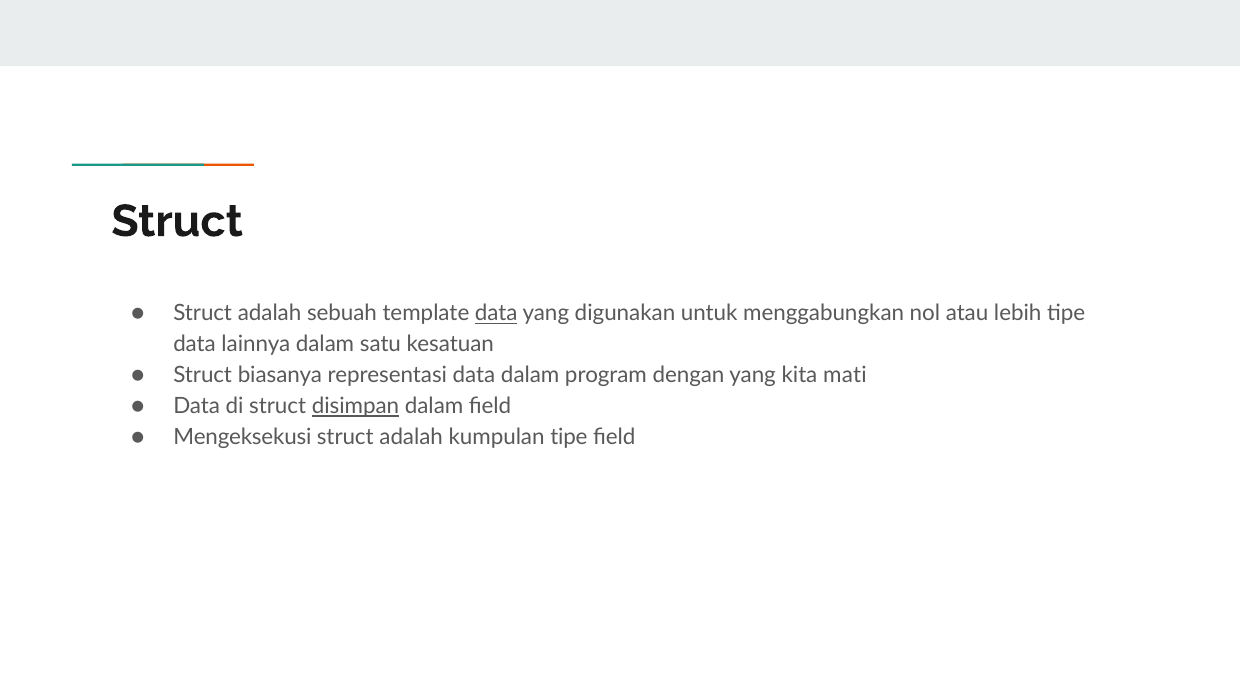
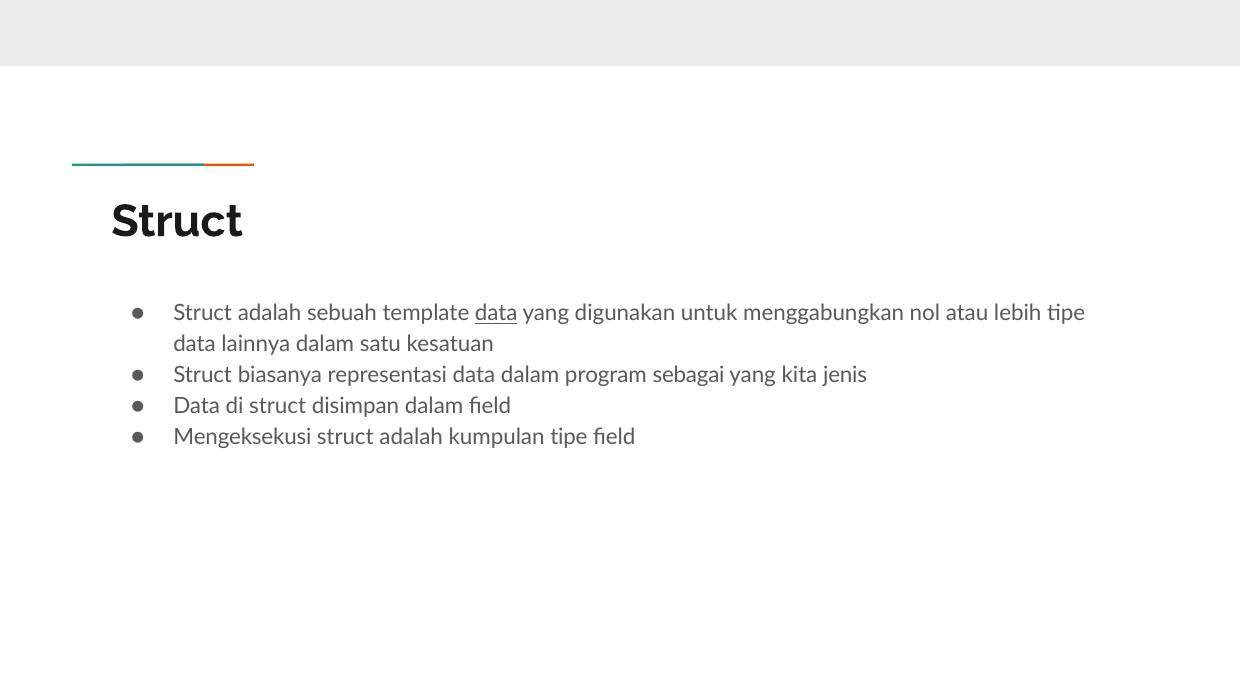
dengan: dengan -> sebagai (689, 375)
mati: mati -> jenis (845, 375)
disimpan underline: present -> none (355, 406)
